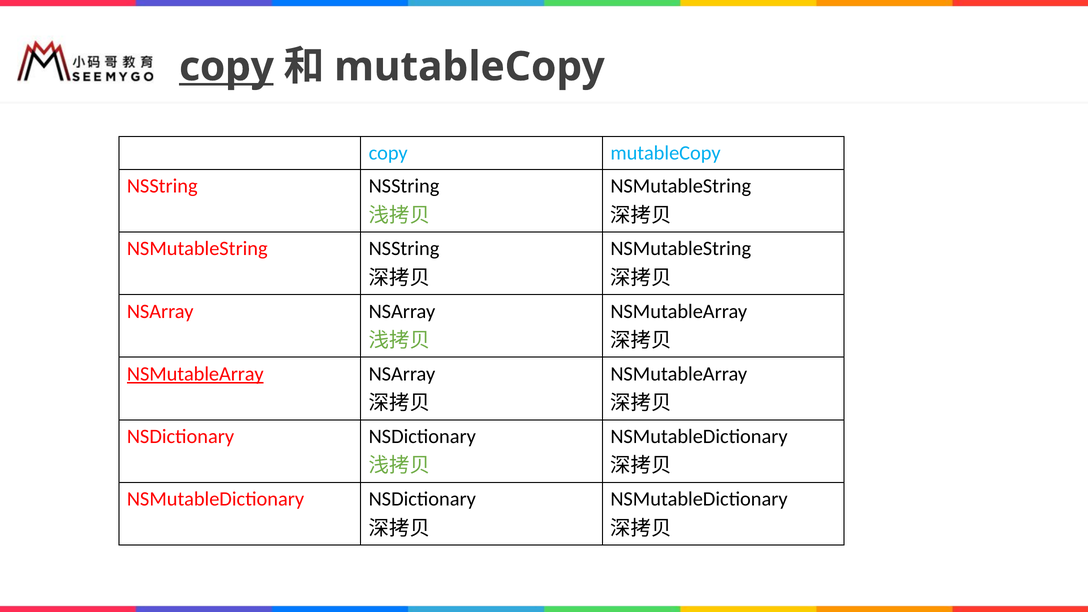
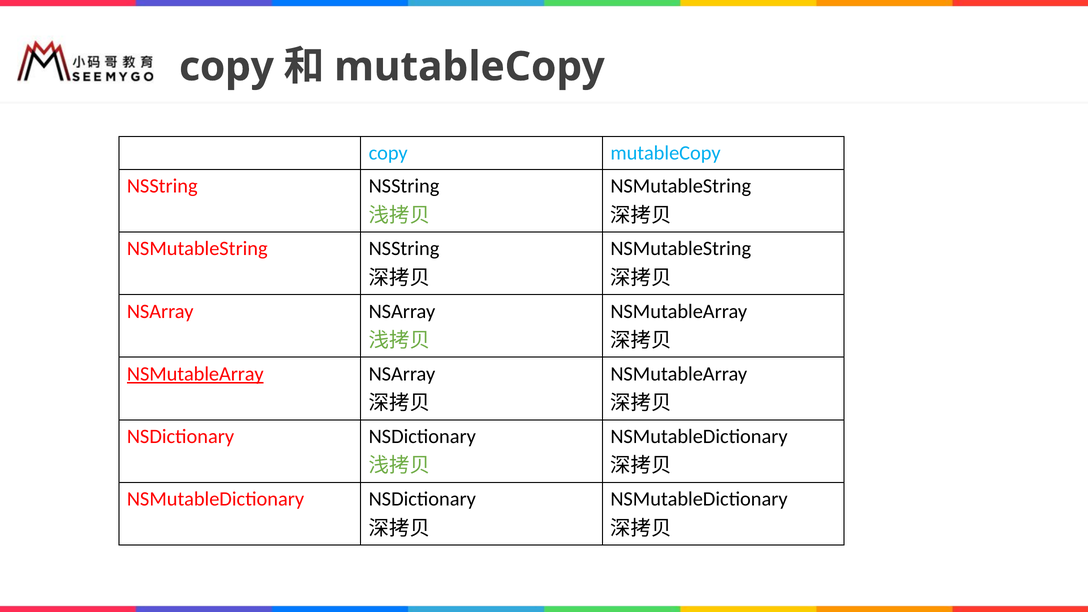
copy underline: present -> none (226, 67)
